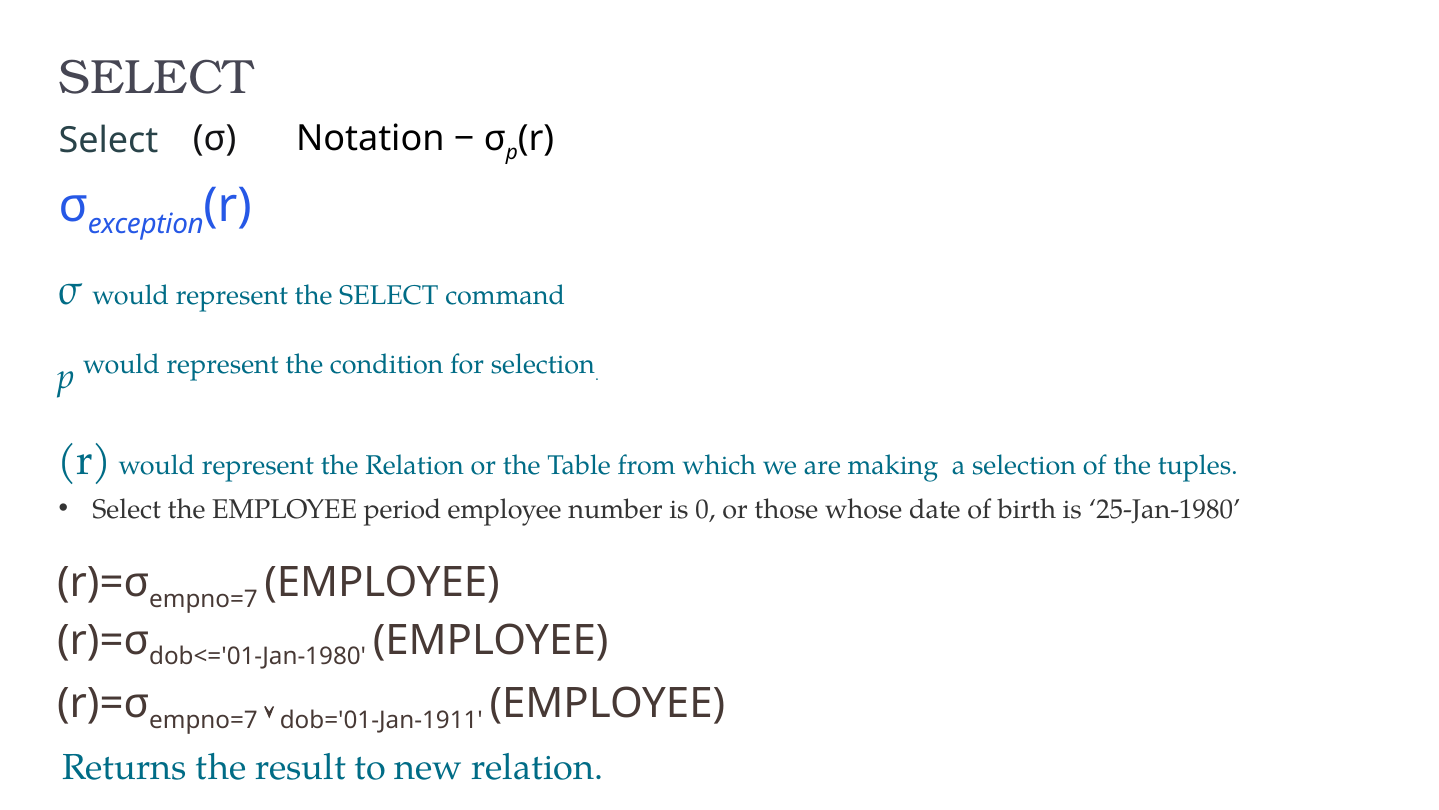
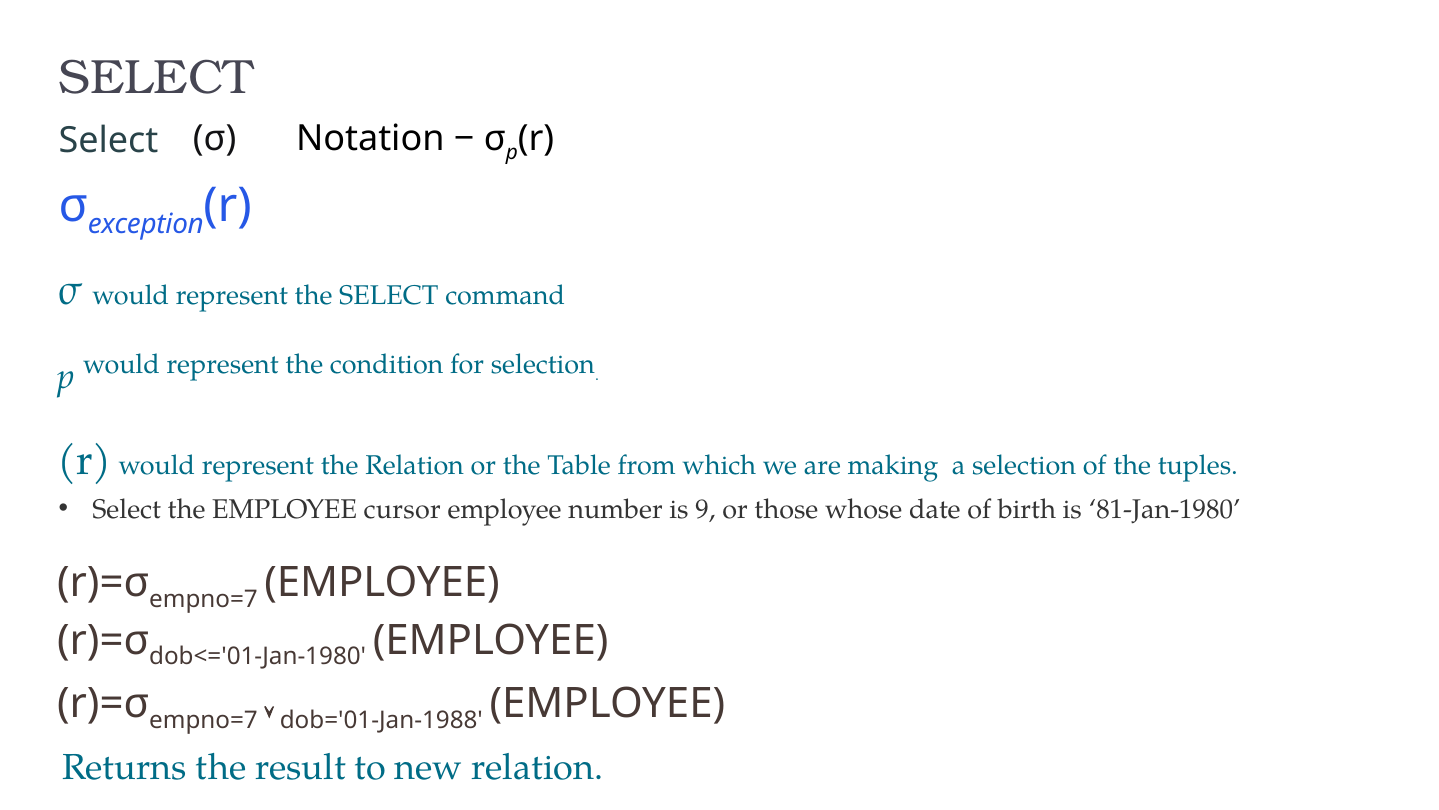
period: period -> cursor (402, 509)
0: 0 -> 9 (705, 509)
25-Jan-1980: 25-Jan-1980 -> 81-Jan-1980 (1165, 509)
dob='01-Jan-1911: dob='01-Jan-1911 -> dob='01-Jan-1988 (381, 720)
